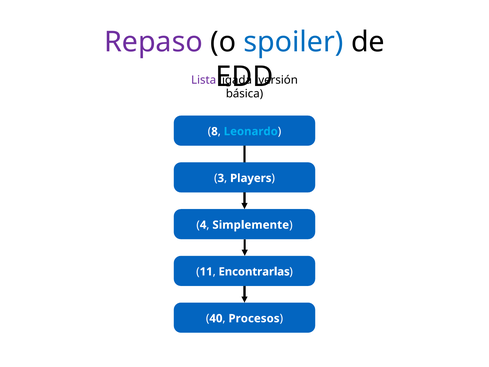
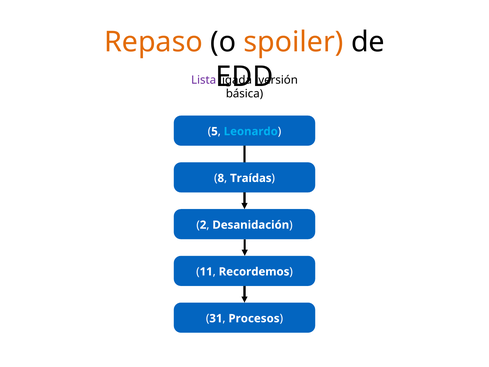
Repaso colour: purple -> orange (153, 42)
spoiler colour: blue -> orange (294, 42)
8: 8 -> 5 (214, 131)
3: 3 -> 8 (221, 178)
Players: Players -> Traídas (251, 178)
4: 4 -> 2 (203, 225)
Simplemente: Simplemente -> Desanidación (251, 225)
Encontrarlas: Encontrarlas -> Recordemos (254, 272)
40: 40 -> 31 (216, 318)
